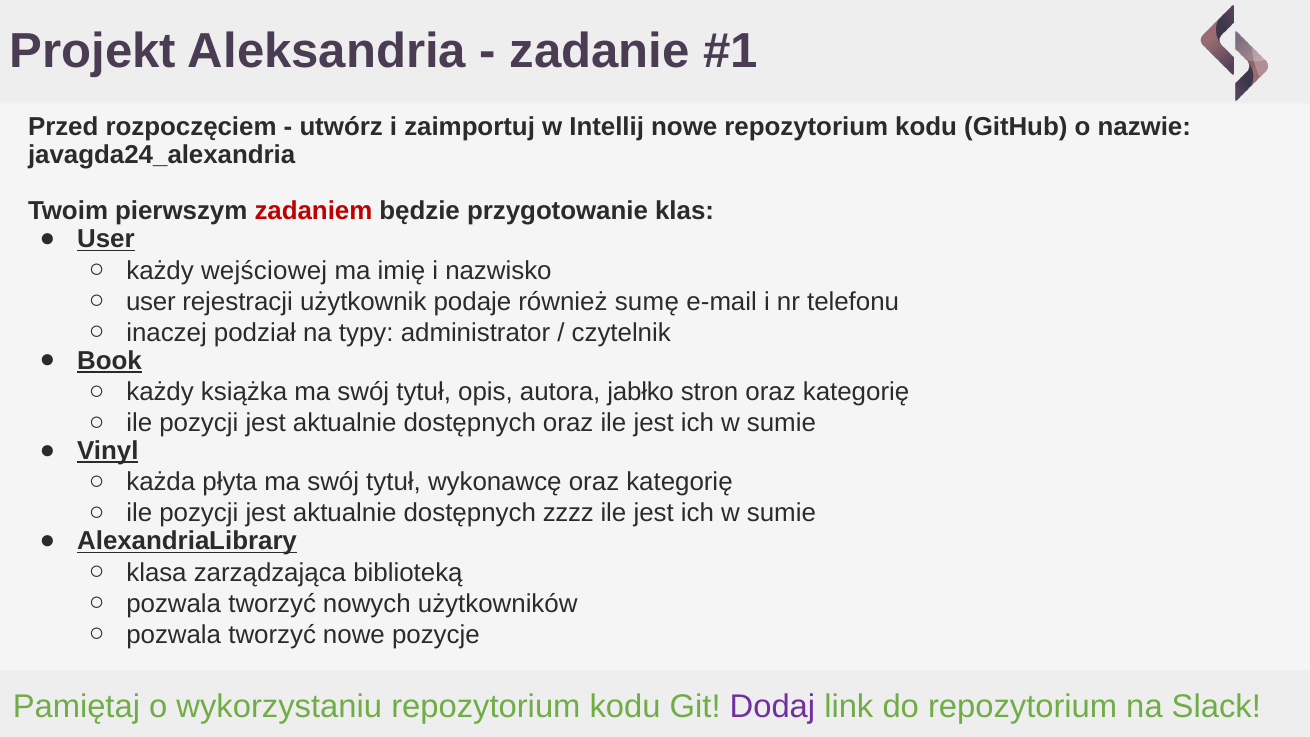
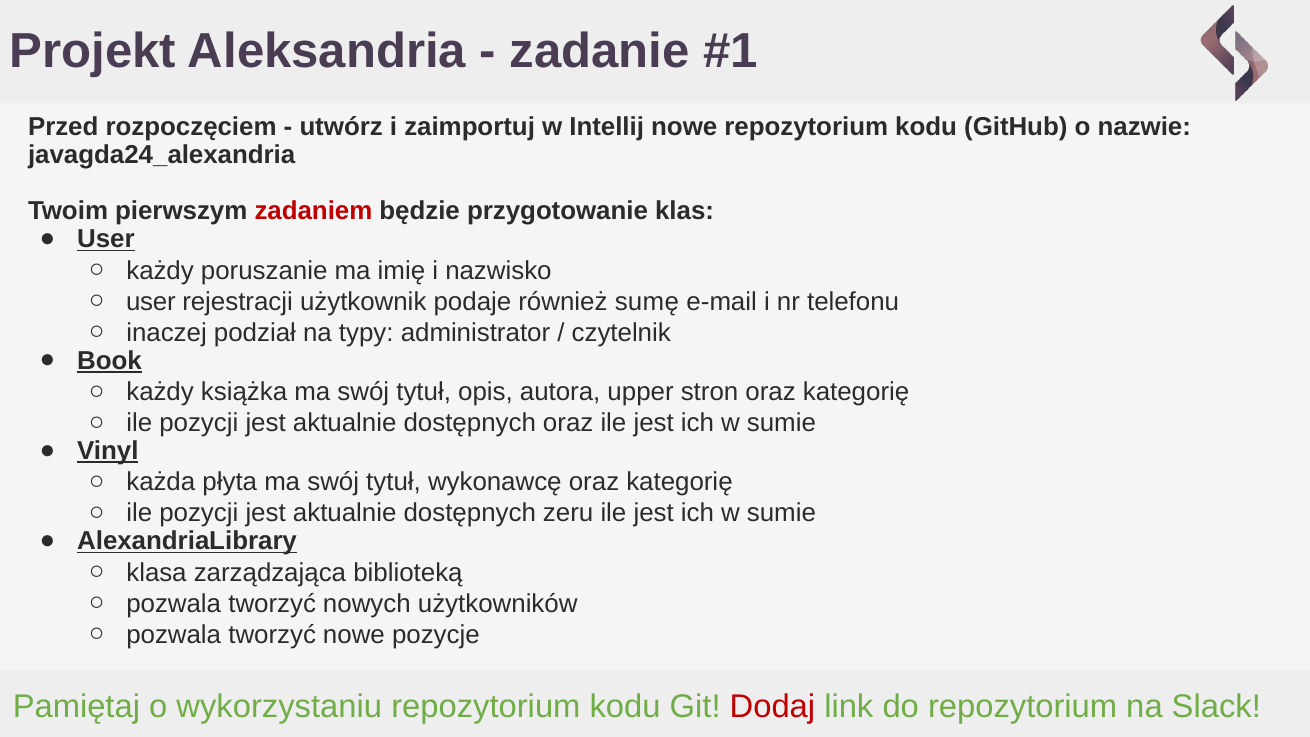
wejściowej: wejściowej -> poruszanie (264, 271)
jabłko: jabłko -> upper (641, 392)
zzzz: zzzz -> zeru (568, 513)
Dodaj colour: purple -> red (772, 707)
